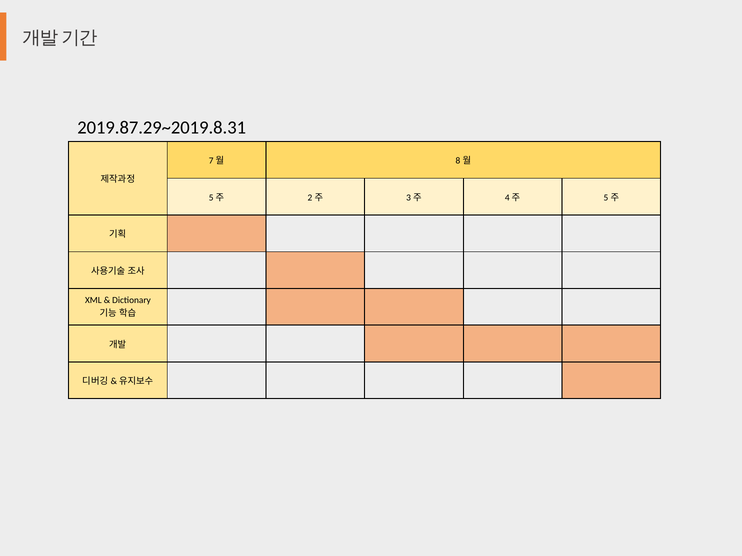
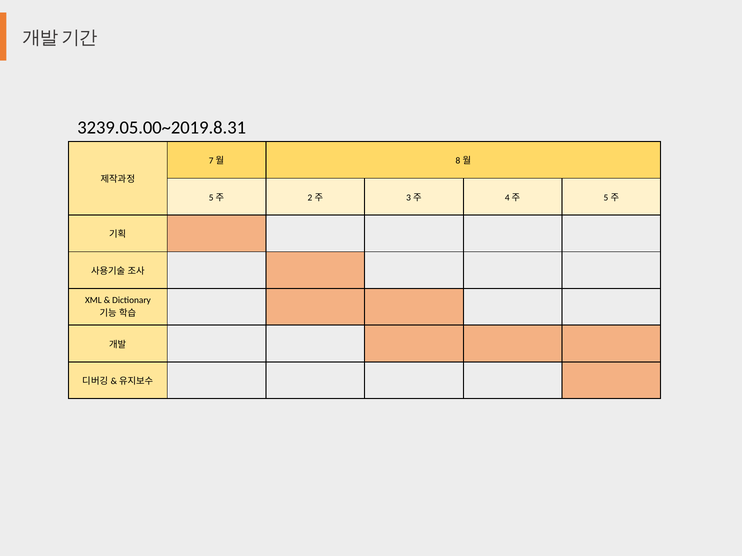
2019.87.29~2019.8.31: 2019.87.29~2019.8.31 -> 3239.05.00~2019.8.31 (162, 128)
